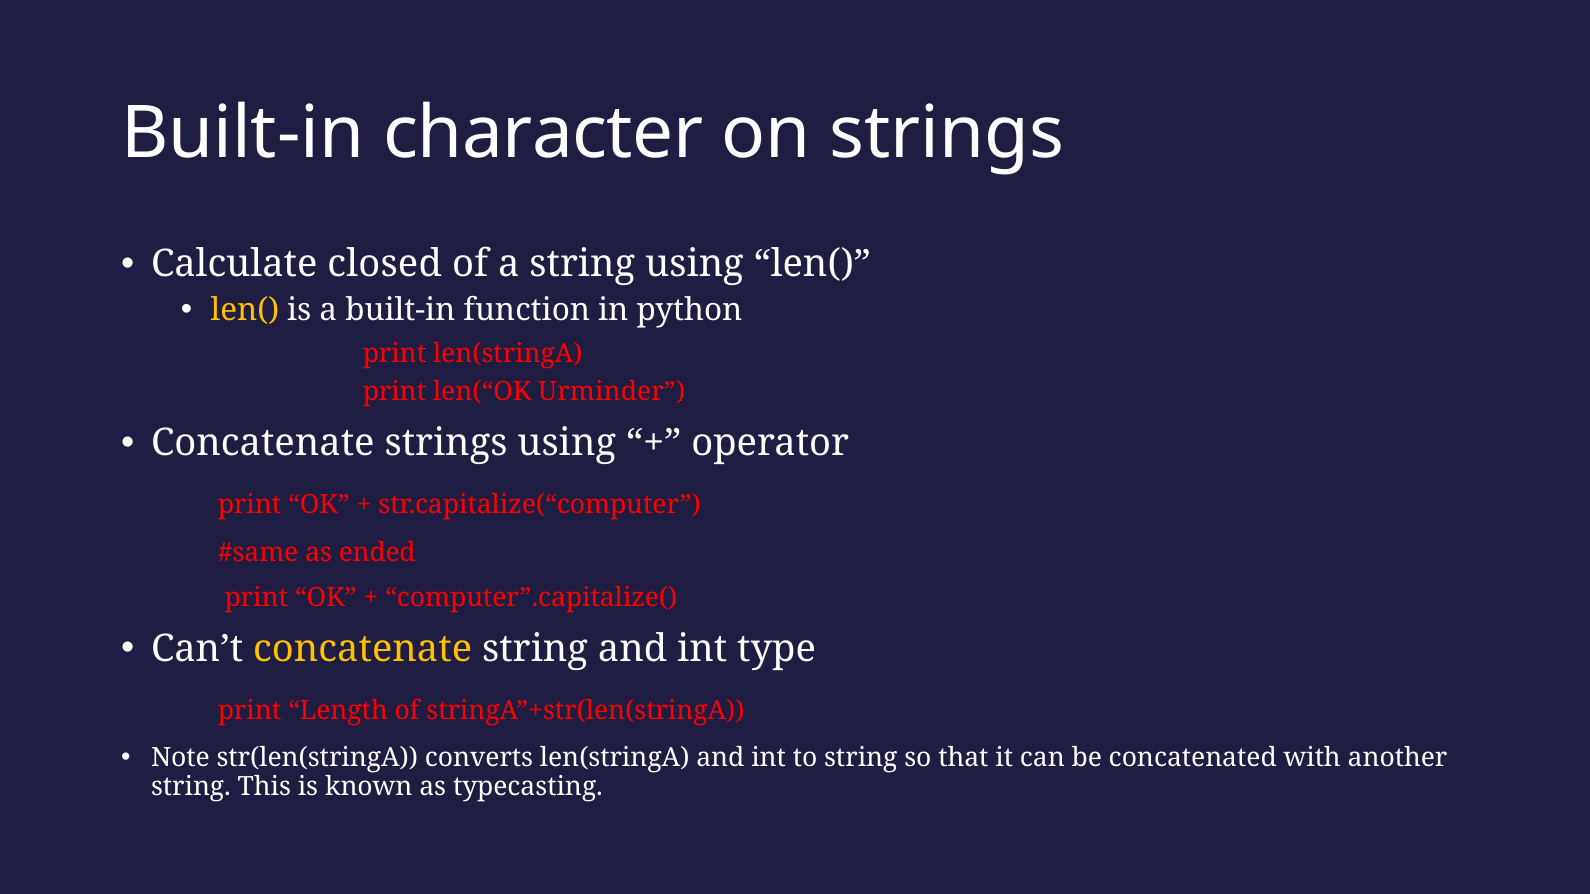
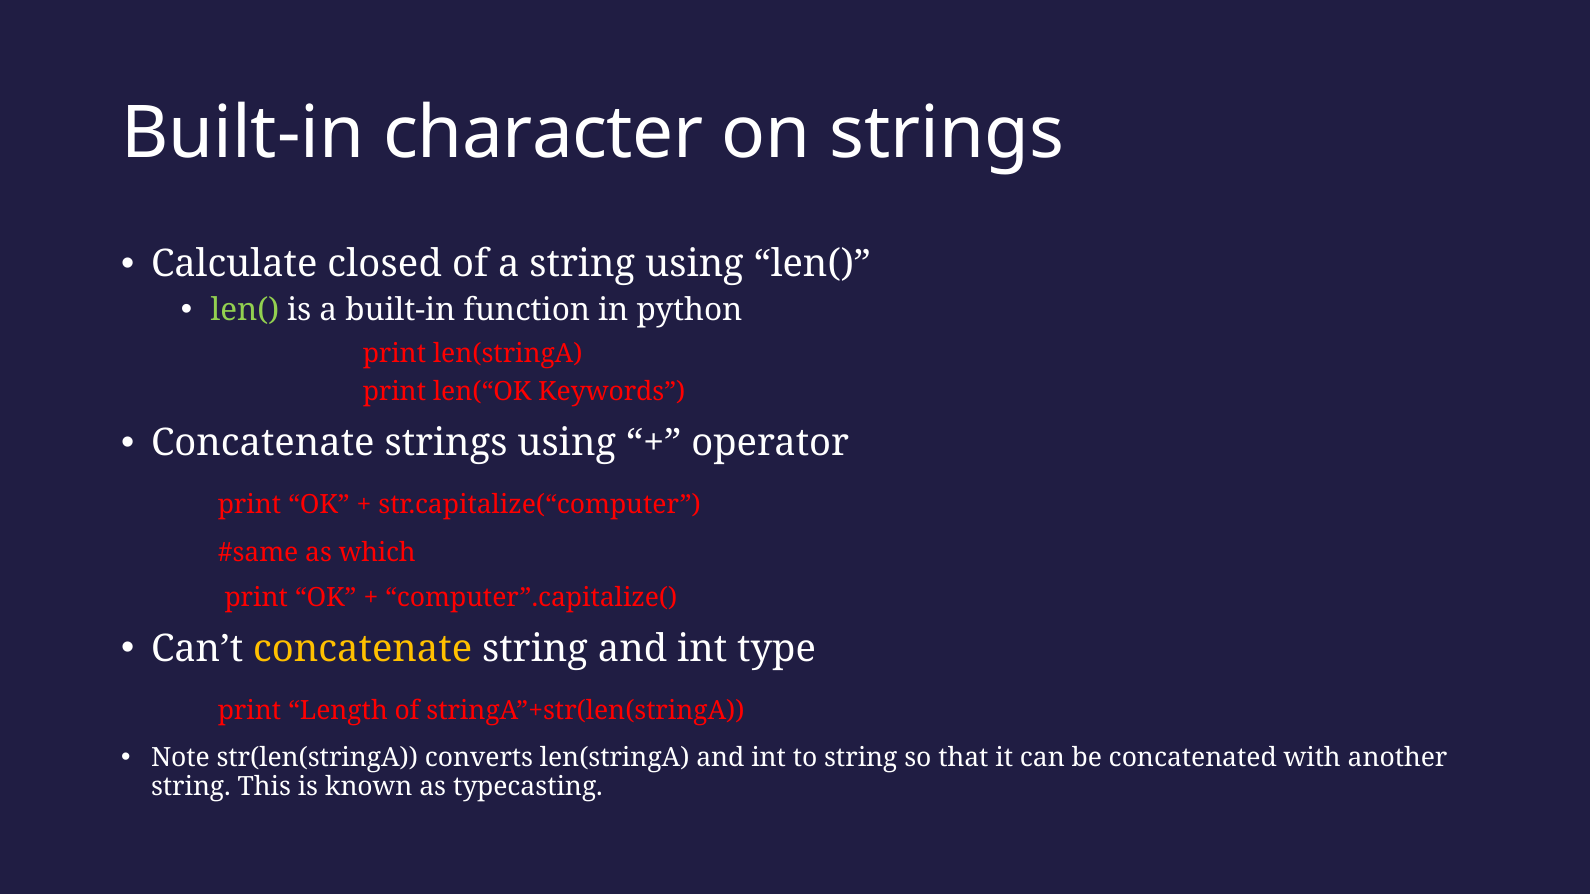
len( colour: yellow -> light green (245, 310)
Urminder: Urminder -> Keywords (612, 392)
ended: ended -> which (377, 553)
